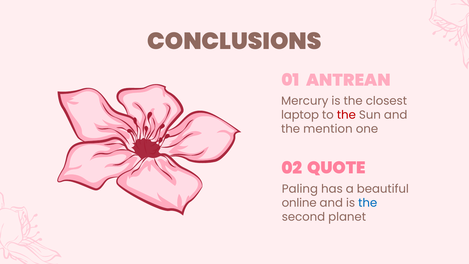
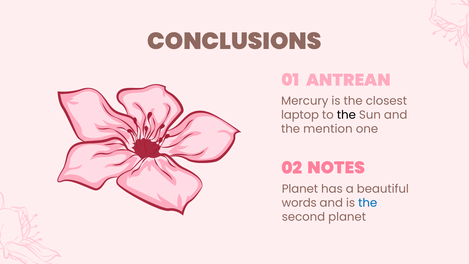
the colour: red -> black (346, 115)
QUOTE: QUOTE -> NOTES (336, 168)
Paling: Paling -> Planet (300, 189)
online: online -> words (299, 203)
